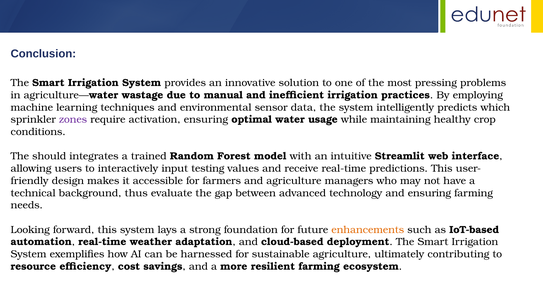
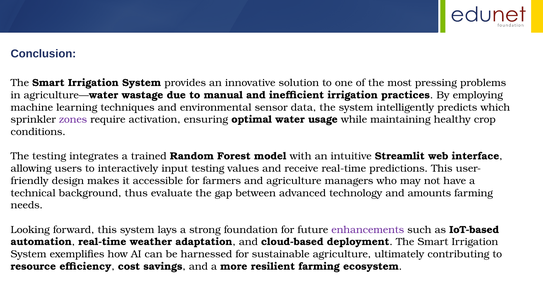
The should: should -> testing (49, 156)
and ensuring: ensuring -> amounts (429, 193)
enhancements colour: orange -> purple (368, 229)
